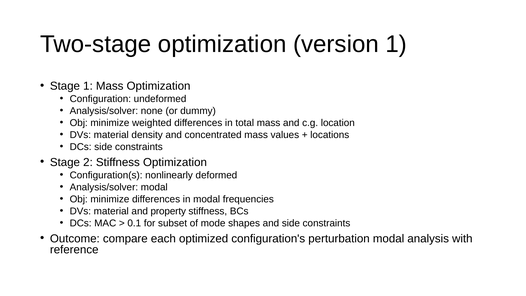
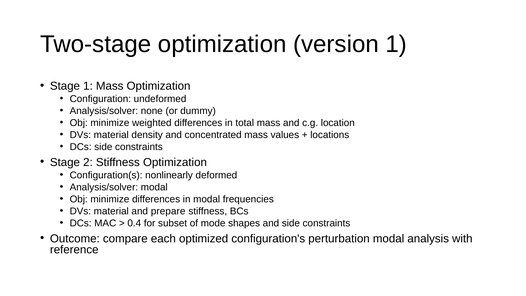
property: property -> prepare (168, 211)
0.1: 0.1 -> 0.4 (134, 223)
